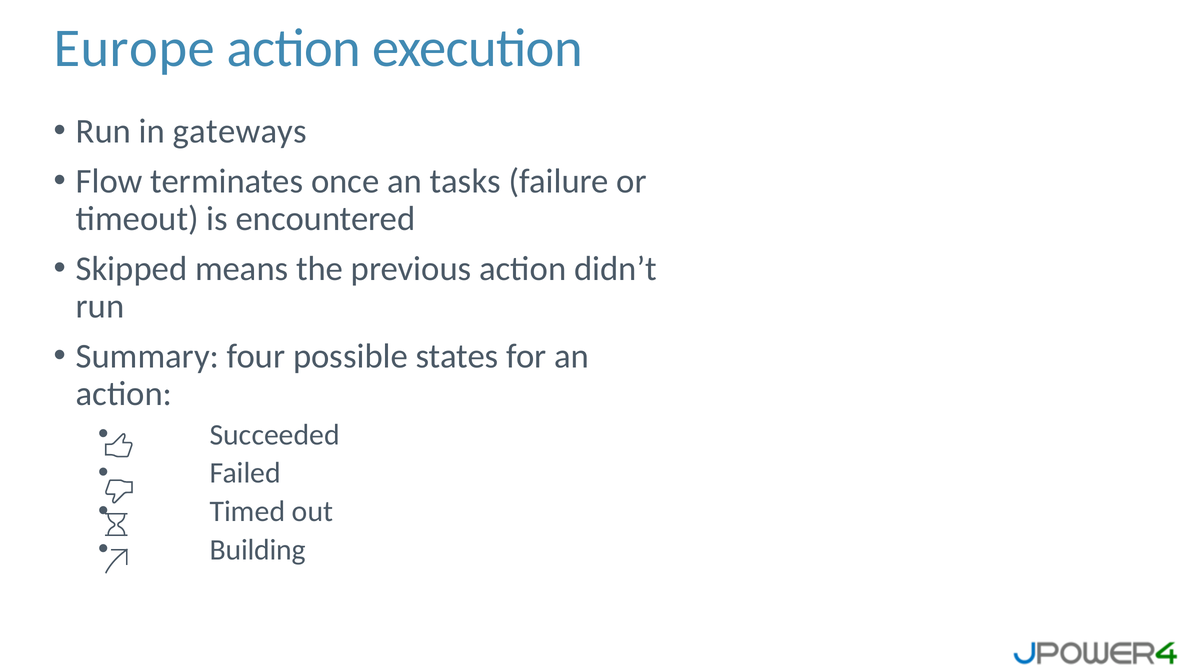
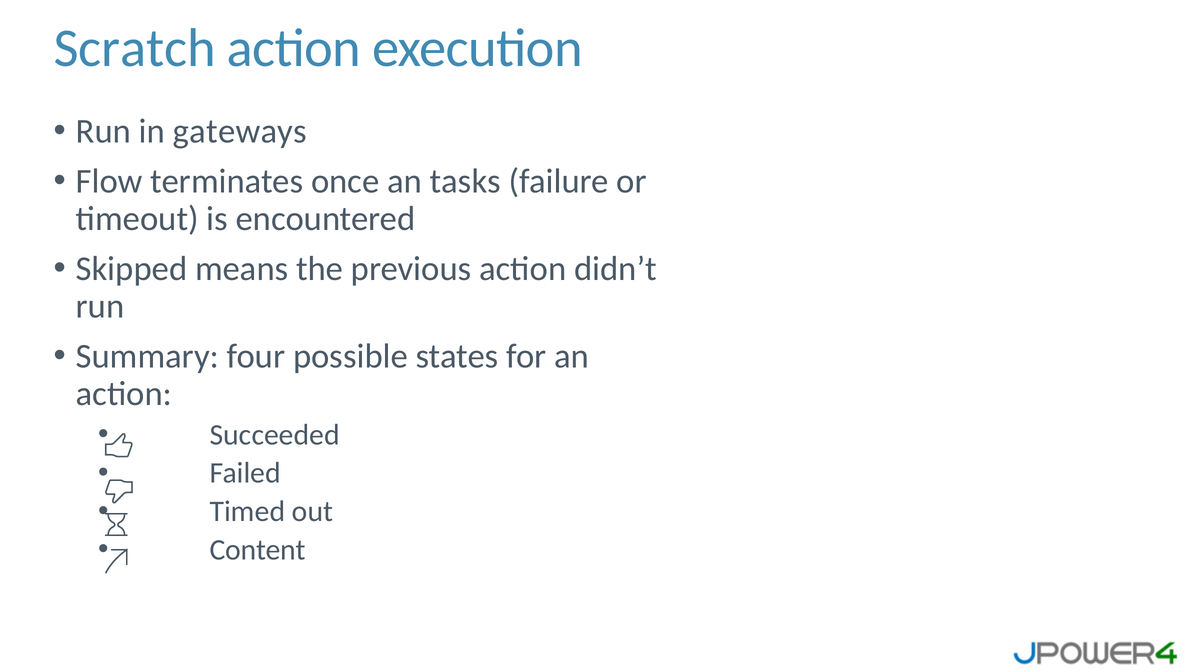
Europe: Europe -> Scratch (135, 48)
Building: Building -> Content (258, 549)
